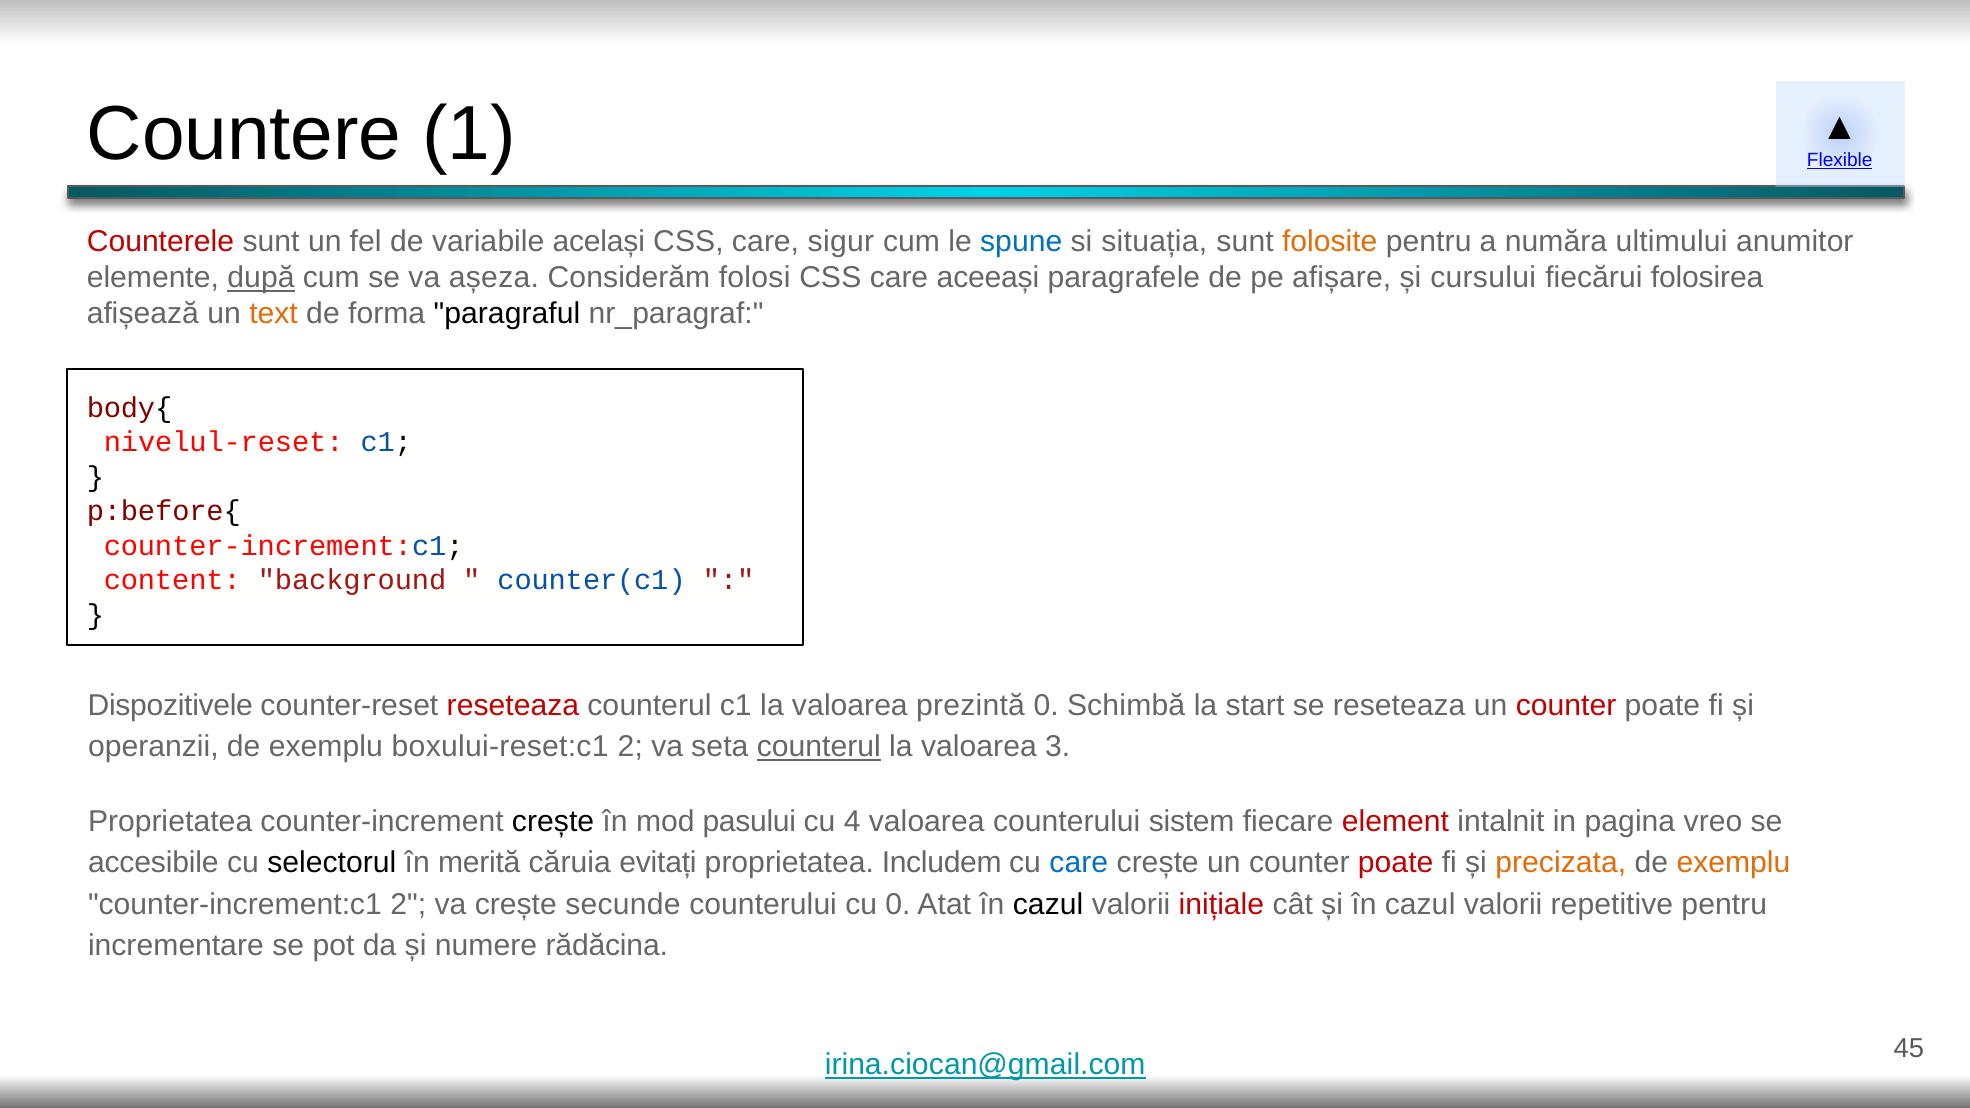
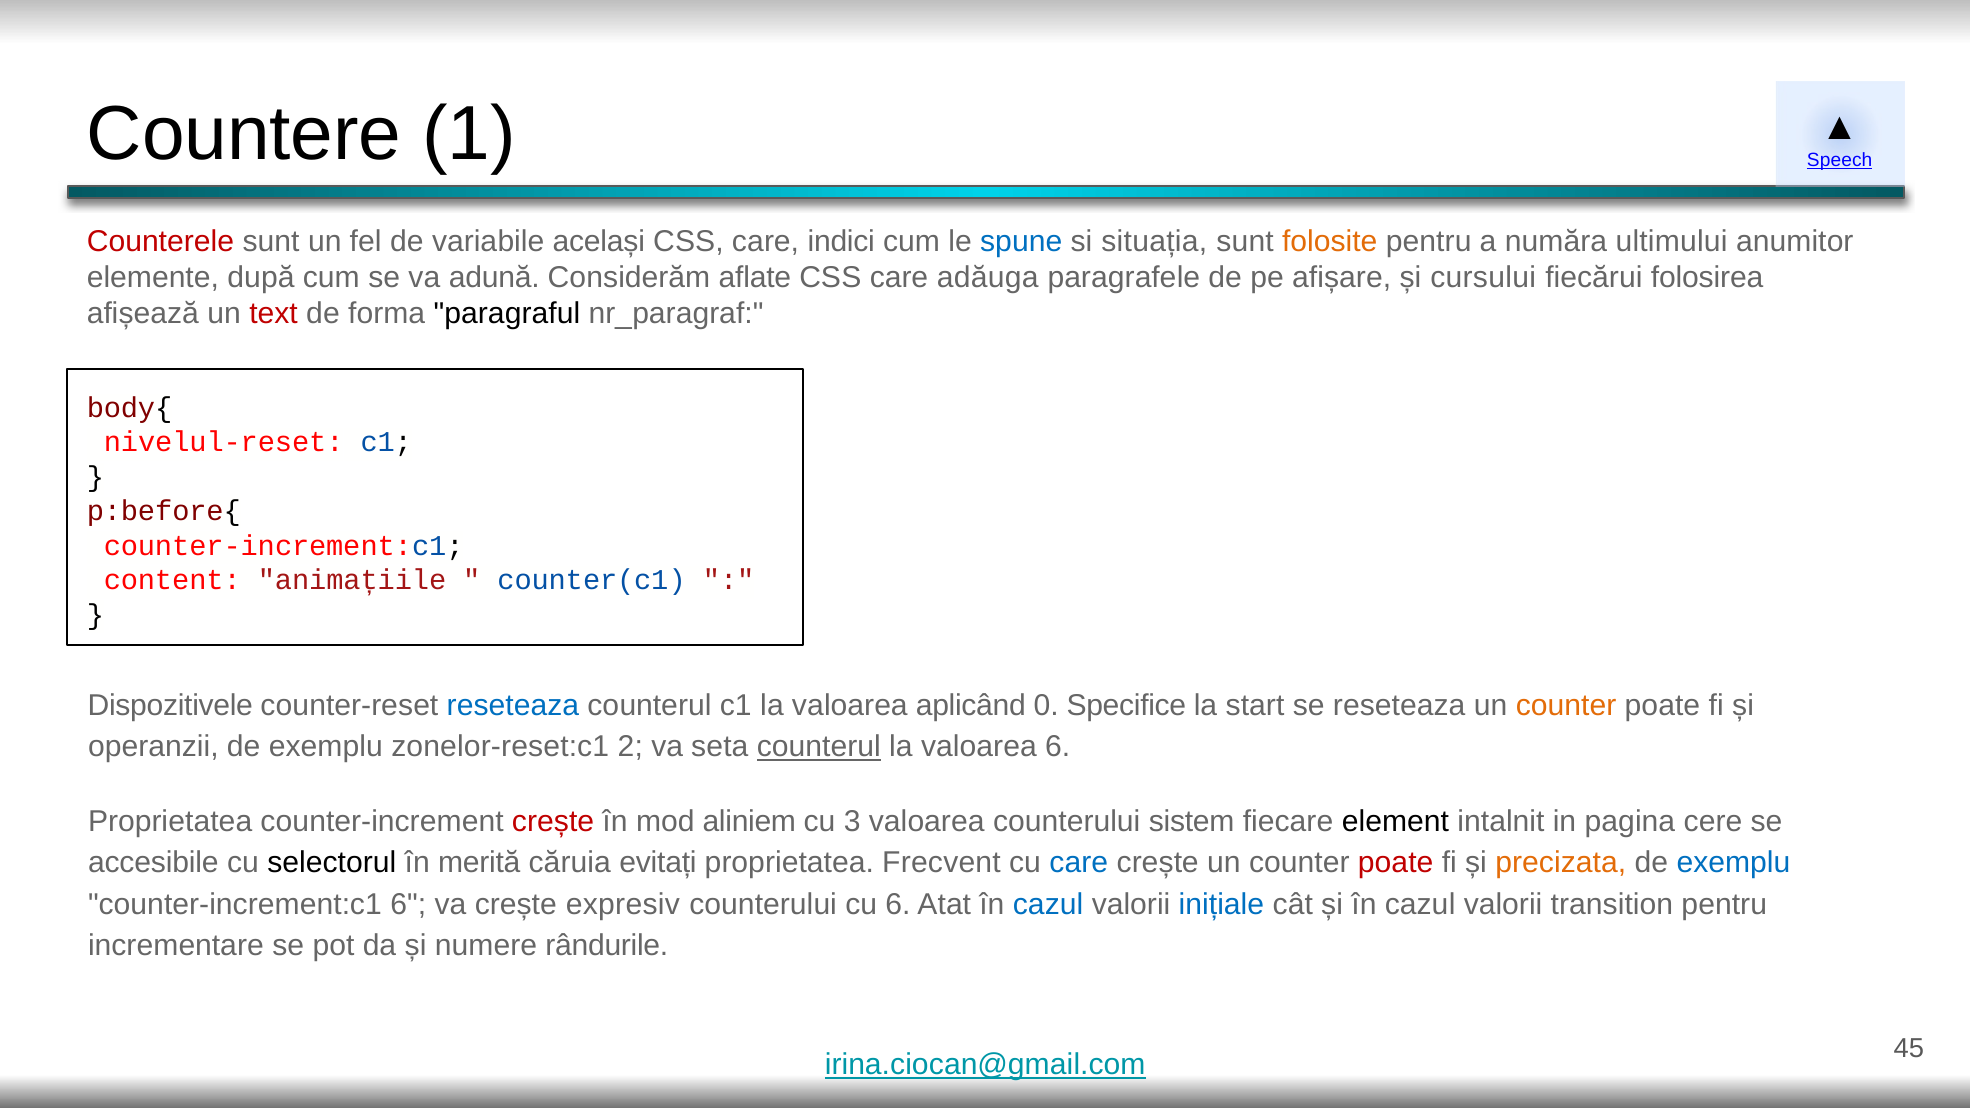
Flexible: Flexible -> Speech (1840, 160)
sigur: sigur -> indici (841, 242)
după underline: present -> none (261, 278)
așeza: așeza -> adună (494, 278)
folosi: folosi -> aflate (755, 278)
aceeași: aceeași -> adăuga (988, 278)
text colour: orange -> red (274, 314)
background: background -> animațiile (352, 580)
reseteaza colour: red -> blue (513, 706)
prezintă: prezintă -> aplicând (971, 706)
Schimbă: Schimbă -> Specifice (1126, 706)
counter colour: red -> orange (1566, 706)
boxului-reset:c1: boxului-reset:c1 -> zonelor-reset:c1 (500, 747)
valoarea 3: 3 -> 6 (1058, 747)
crește colour: black -> red (553, 821)
pasului: pasului -> aliniem (749, 821)
4: 4 -> 3 (852, 821)
element colour: red -> black (1395, 821)
vreo: vreo -> cere (1713, 821)
Includem: Includem -> Frecvent (941, 863)
exemplu colour: orange -> blue (1733, 863)
counter-increment:c1 2: 2 -> 6 (408, 904)
secunde: secunde -> expresiv (623, 904)
cu 0: 0 -> 6 (898, 904)
cazul colour: black -> blue (1048, 904)
inițiale colour: red -> blue (1221, 904)
repetitive: repetitive -> transition (1612, 904)
rădăcina: rădăcina -> rândurile (607, 946)
